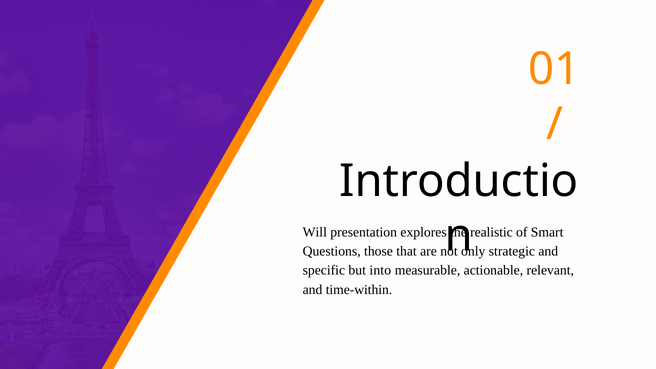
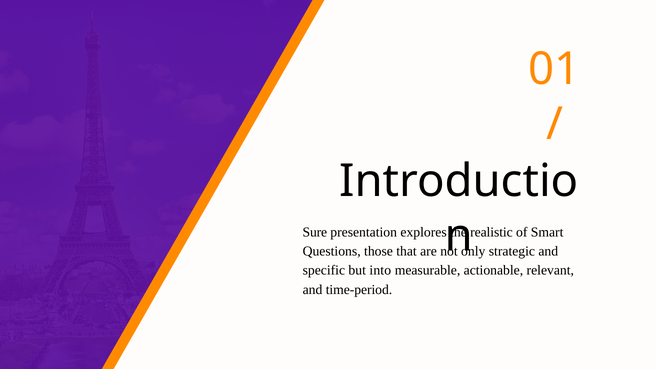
Will: Will -> Sure (315, 232)
time-within: time-within -> time-period (359, 290)
